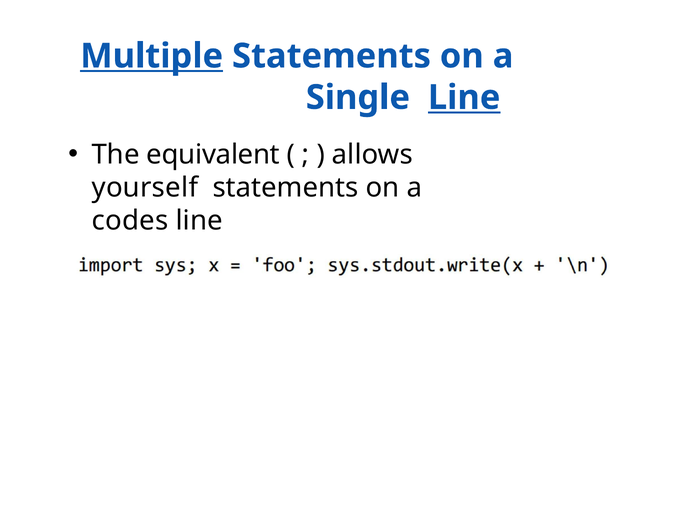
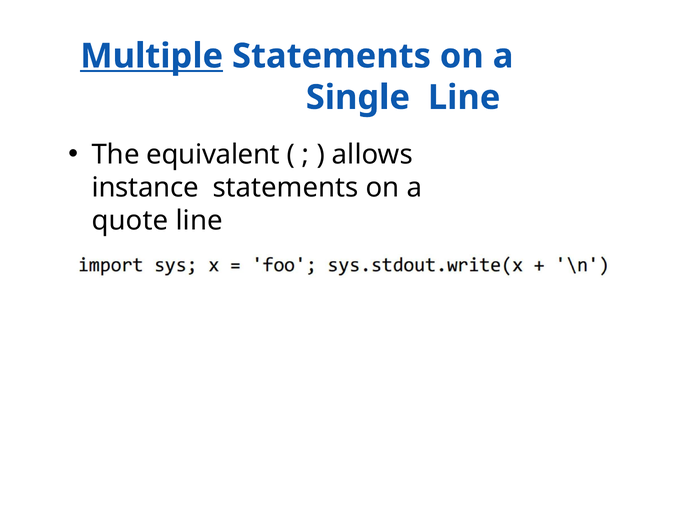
Line underline: present -> none (464, 97)
yourself: yourself -> instance (145, 187)
codes: codes -> quote (130, 221)
